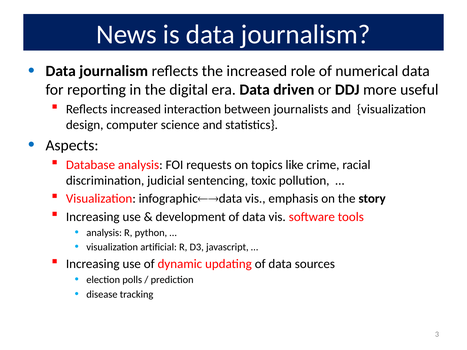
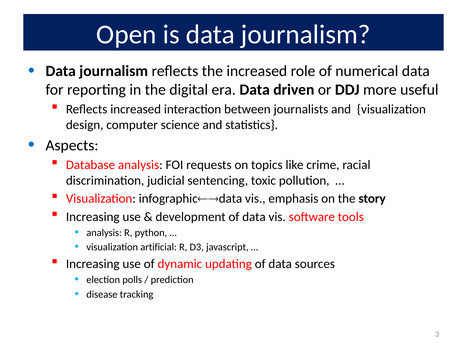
News: News -> Open (126, 35)
